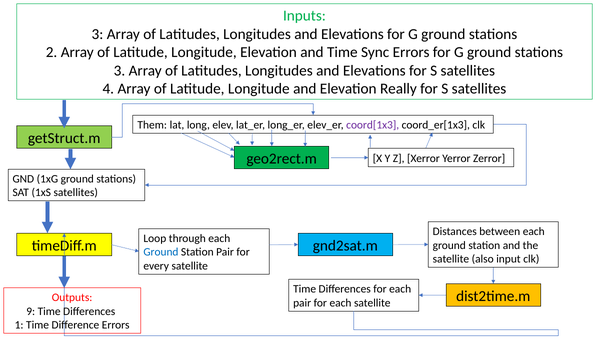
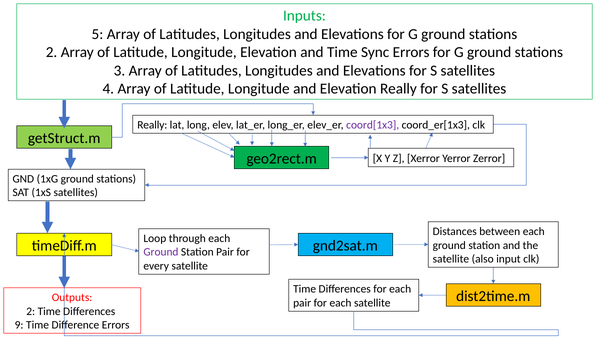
3: 3 -> 5 (97, 34)
Them: Them -> Really (152, 125)
Ground colour: blue -> purple (161, 253)
9: 9 -> 2 (31, 312)
1: 1 -> 9 (19, 326)
